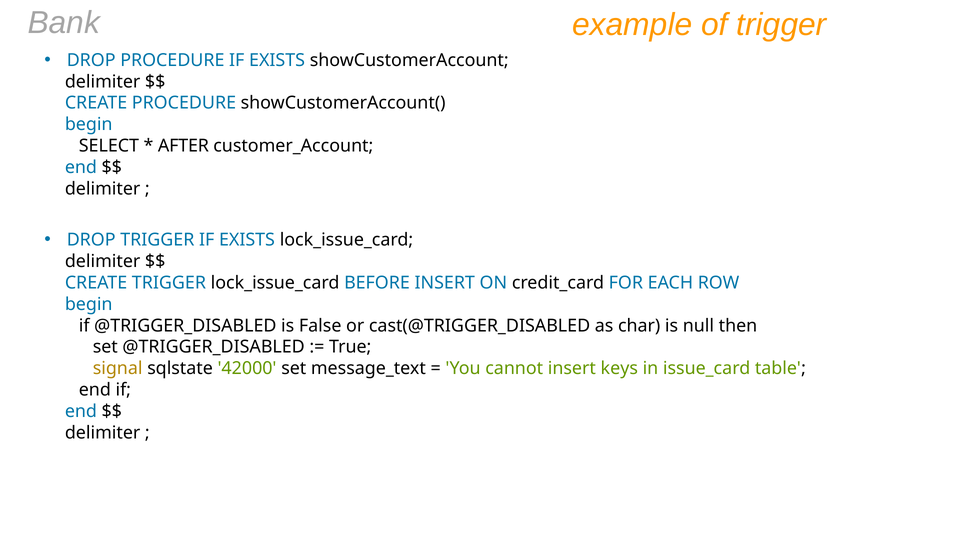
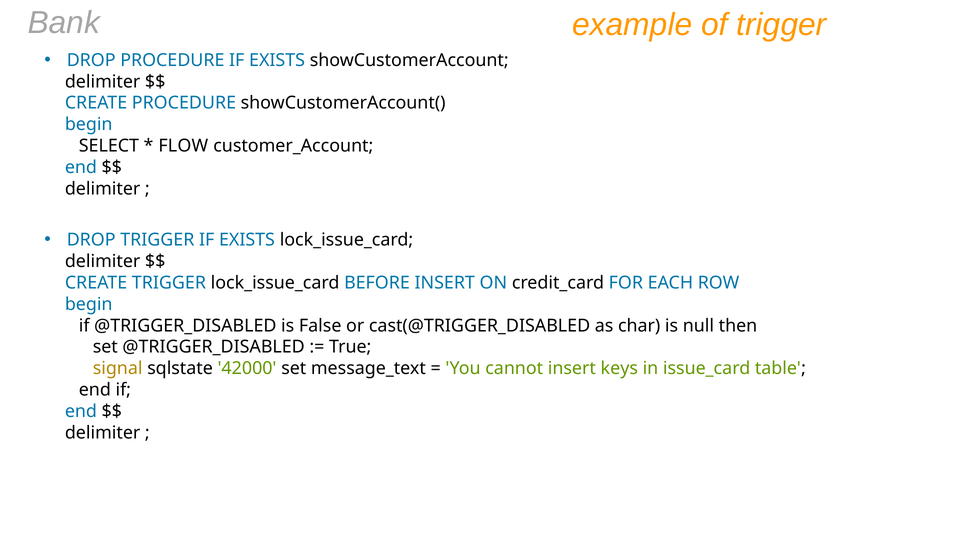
AFTER: AFTER -> FLOW (183, 146)
